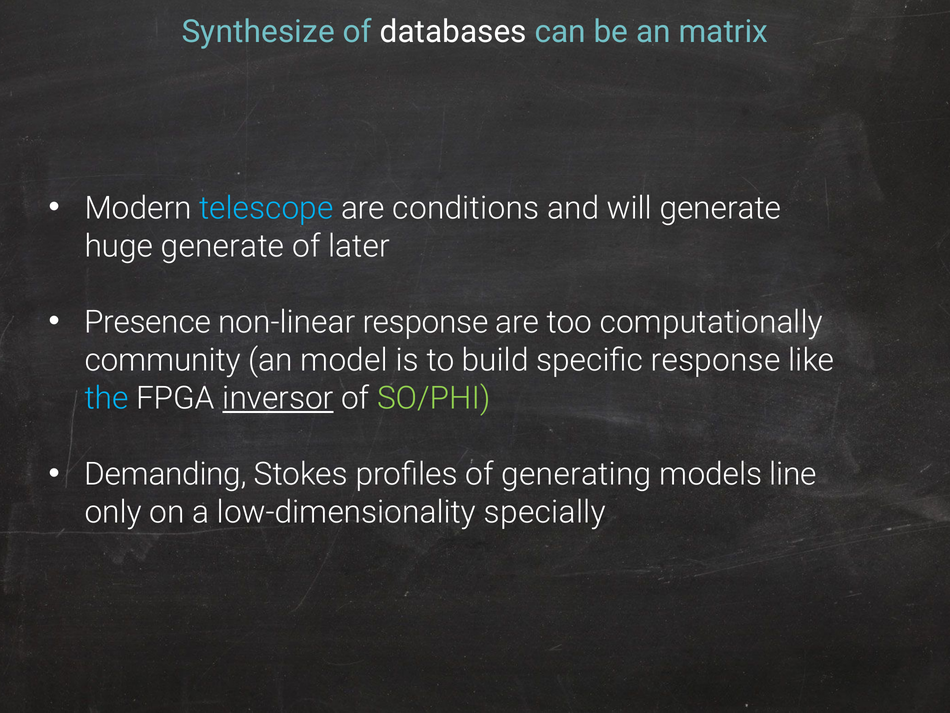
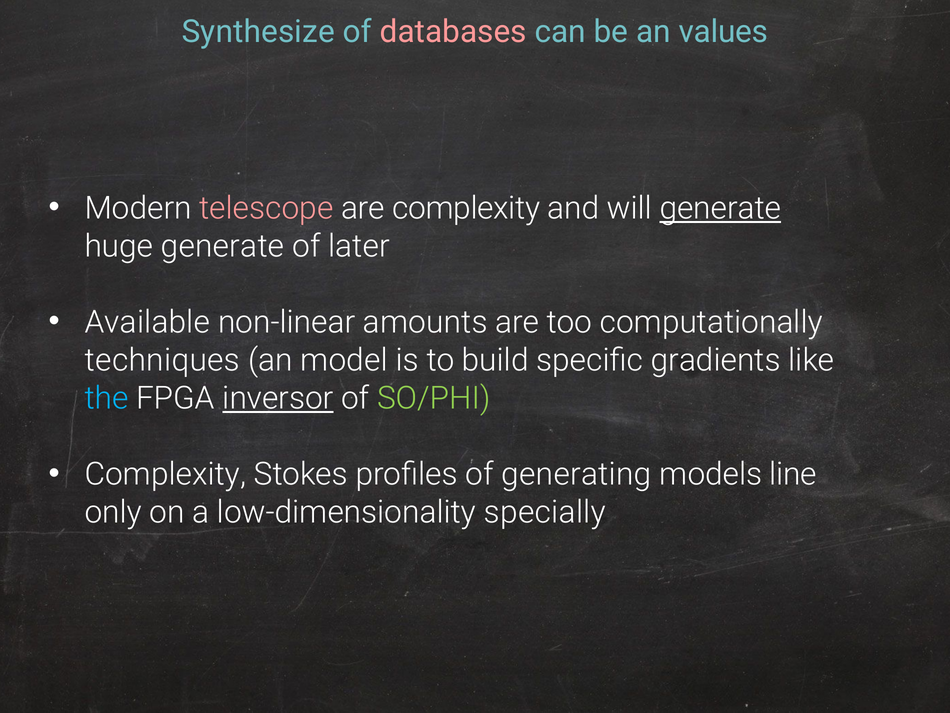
databases colour: white -> pink (453, 32)
matrix: matrix -> values (723, 32)
telescope colour: light blue -> pink (266, 208)
are conditions: conditions -> complexity (466, 208)
generate underline: none -> present (720, 208)
Presence: Presence -> Available (147, 322)
non-linear response: response -> amounts (425, 322)
community: community -> techniques (162, 360)
specific response: response -> gradients (716, 360)
Demanding: Demanding -> Complexity (165, 474)
